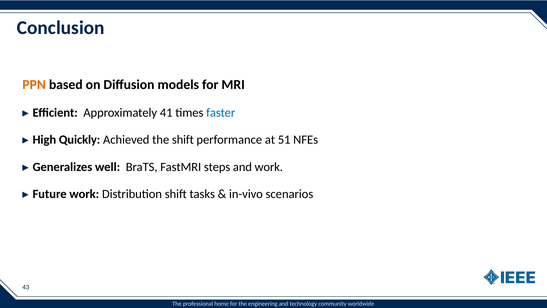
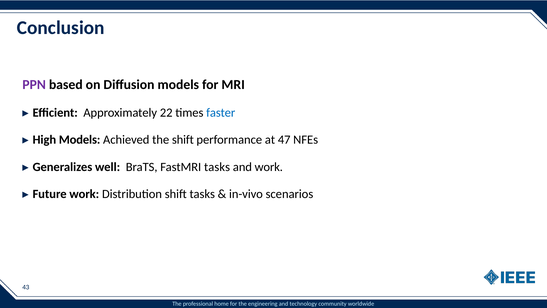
PPN colour: orange -> purple (34, 85)
41: 41 -> 22 (166, 112)
High Quickly: Quickly -> Models (80, 140)
51: 51 -> 47 (284, 140)
FastMRI steps: steps -> tasks (217, 167)
